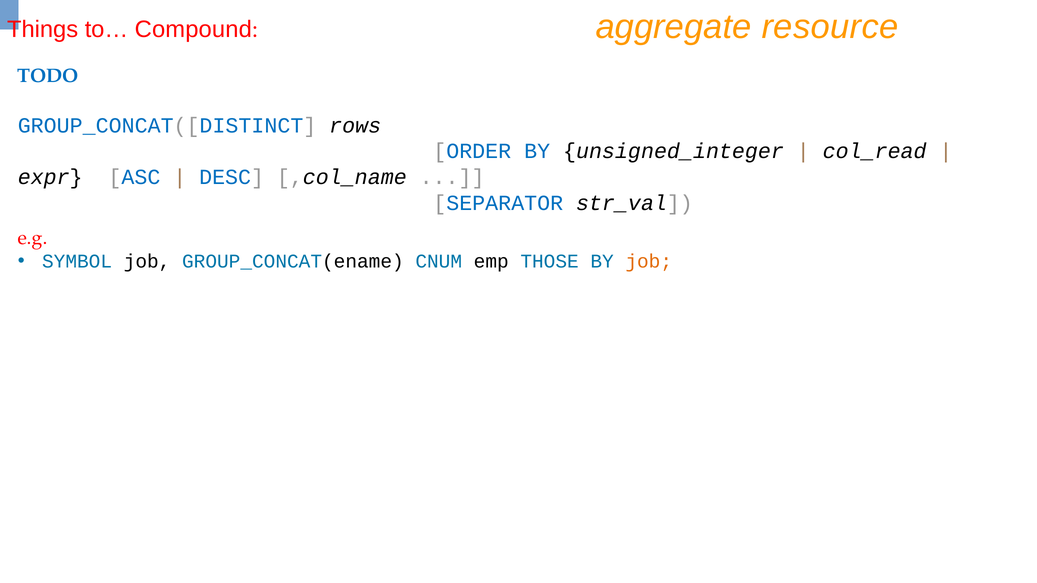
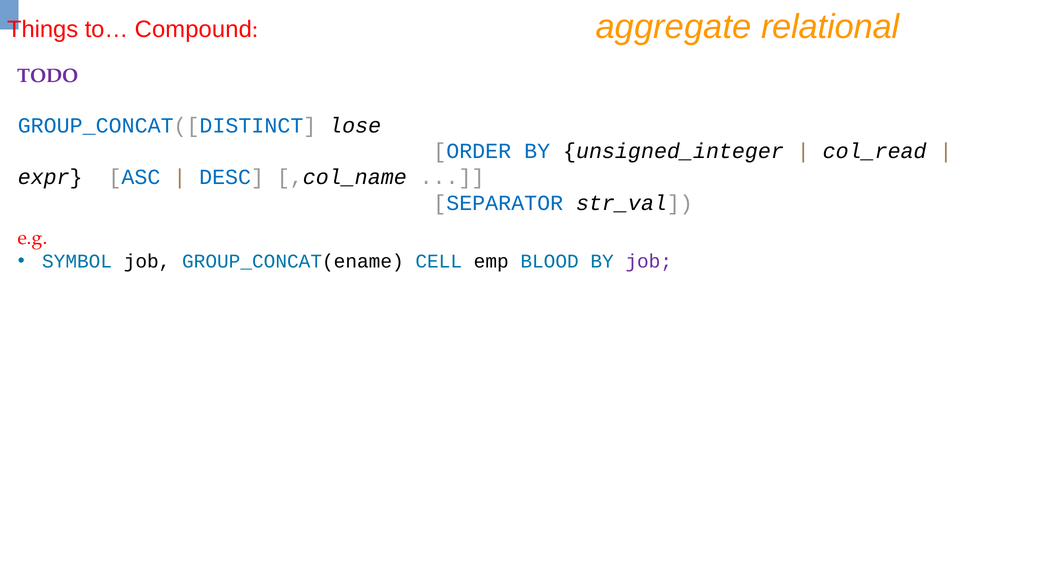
resource: resource -> relational (830, 27)
TODO colour: blue -> purple (48, 76)
rows: rows -> lose (355, 125)
CNUM: CNUM -> CELL (439, 261)
THOSE: THOSE -> BLOOD (550, 261)
job colour: orange -> purple (649, 261)
